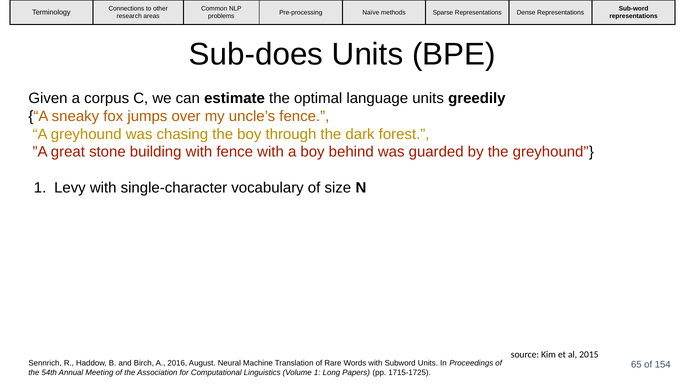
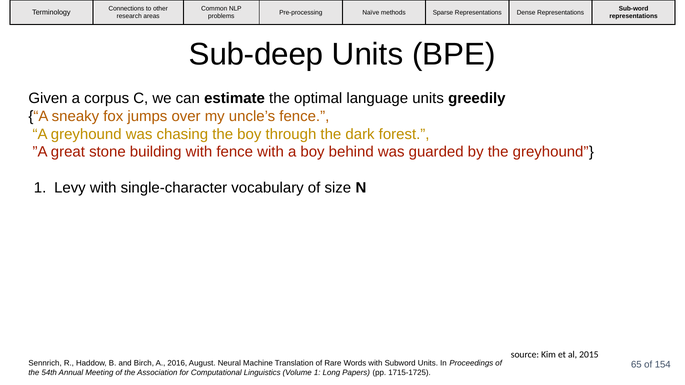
Sub-does: Sub-does -> Sub-deep (256, 54)
